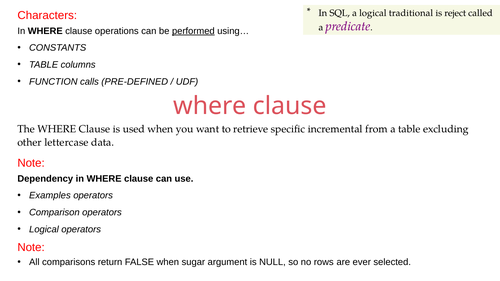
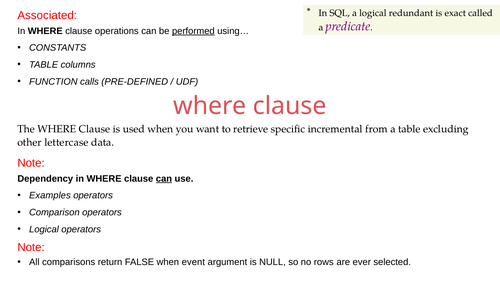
traditional: traditional -> redundant (411, 13)
reject: reject -> exact (455, 13)
Characters: Characters -> Associated (47, 15)
can underline: none -> present (164, 179)
sugar: sugar -> event (193, 262)
